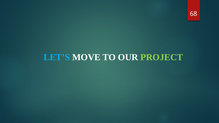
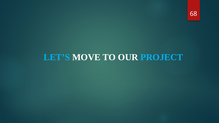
PROJECT colour: light green -> light blue (162, 57)
